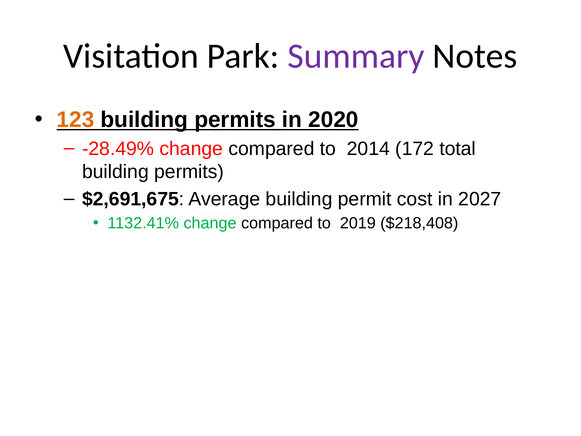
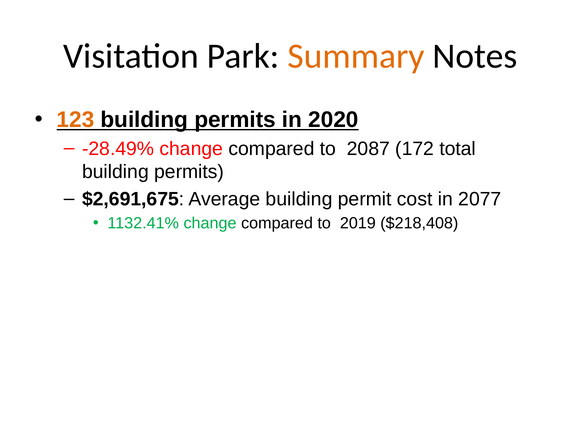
Summary colour: purple -> orange (356, 56)
2014: 2014 -> 2087 (368, 149)
2027: 2027 -> 2077 (480, 199)
